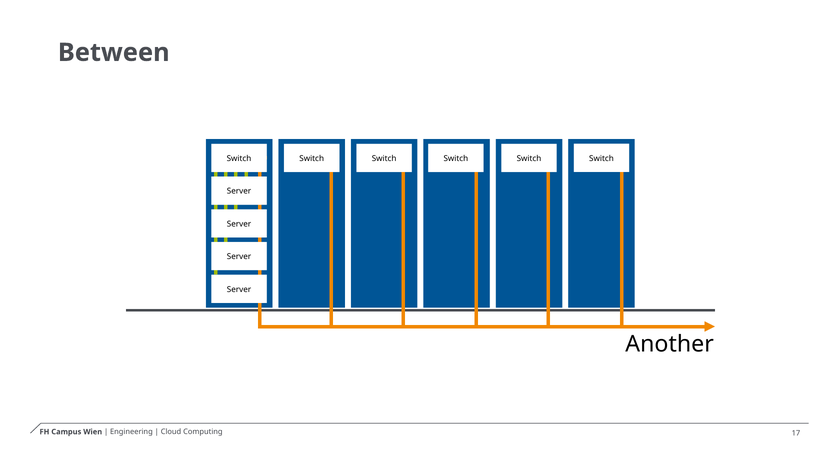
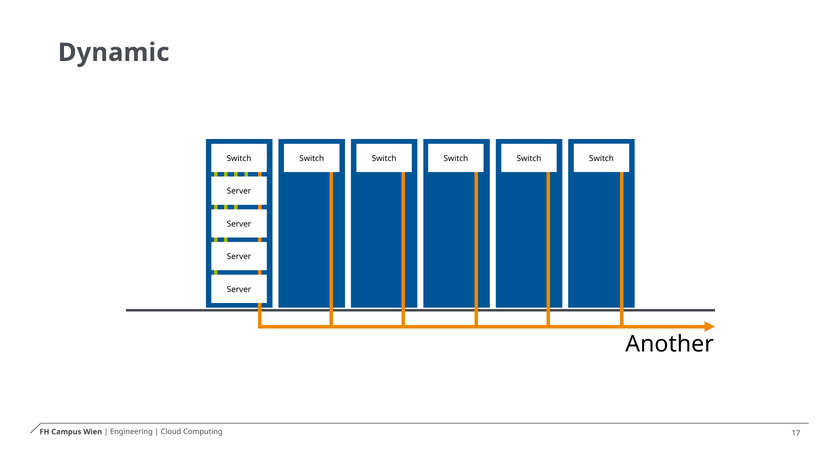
Between: Between -> Dynamic (114, 53)
